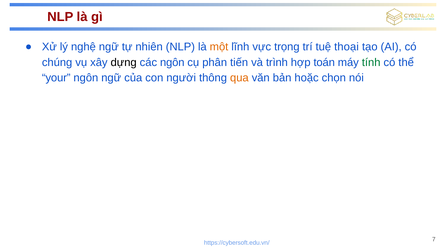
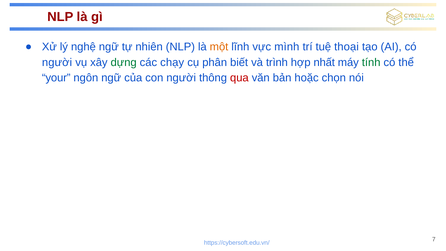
trọng: trọng -> mình (287, 47)
chúng: chúng -> người (57, 62)
dựng colour: black -> green (124, 62)
các ngôn: ngôn -> chạy (172, 62)
tiến: tiến -> biết (239, 62)
toán: toán -> nhất (324, 62)
qua colour: orange -> red (239, 78)
